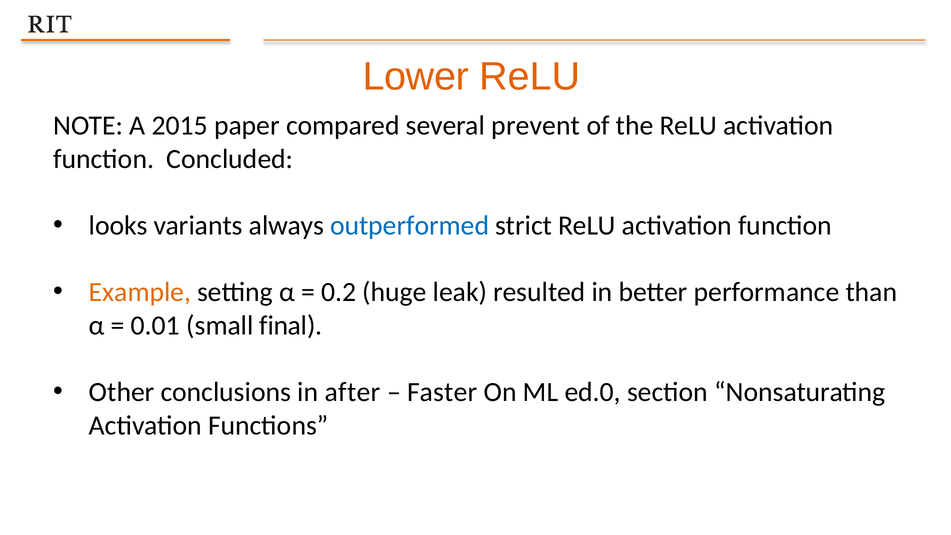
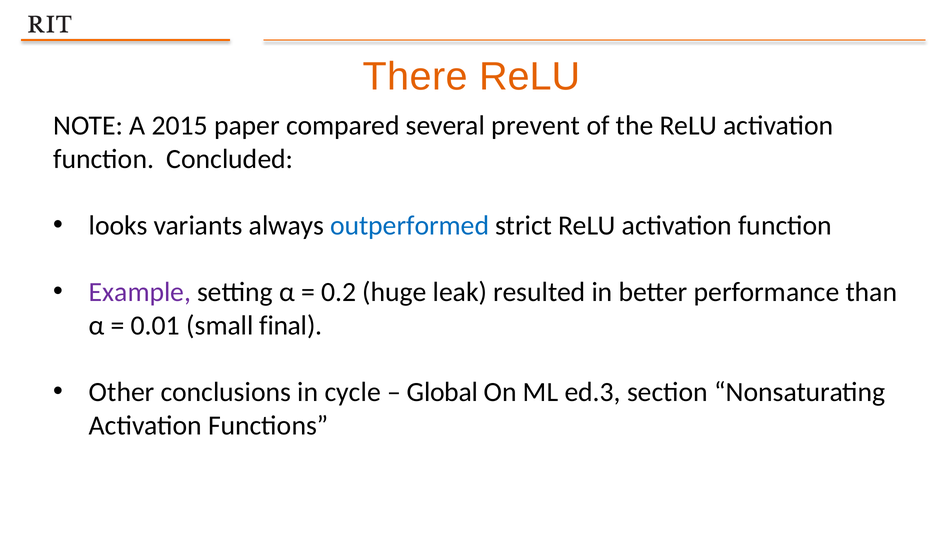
Lower: Lower -> There (415, 77)
Example colour: orange -> purple (140, 292)
after: after -> cycle (353, 392)
Faster: Faster -> Global (442, 392)
ed.0: ed.0 -> ed.3 (593, 392)
